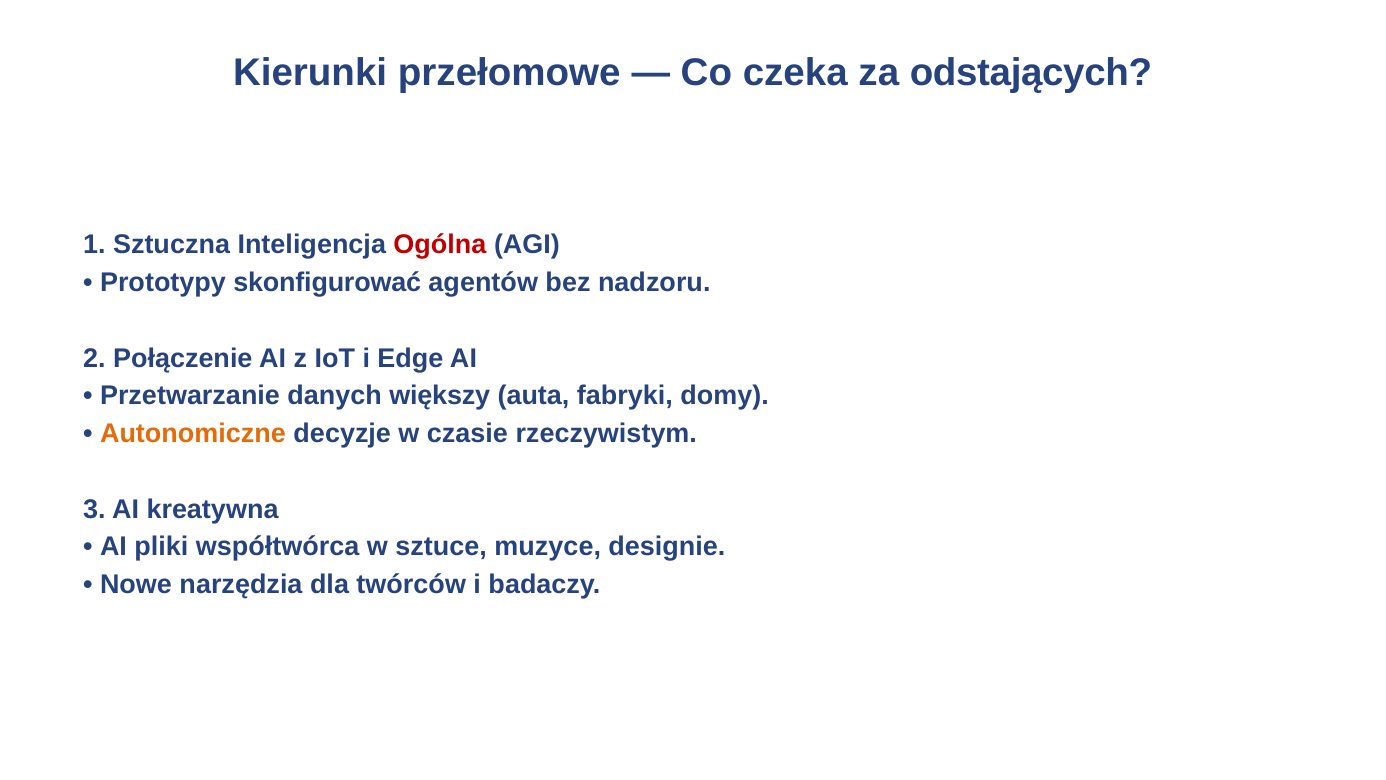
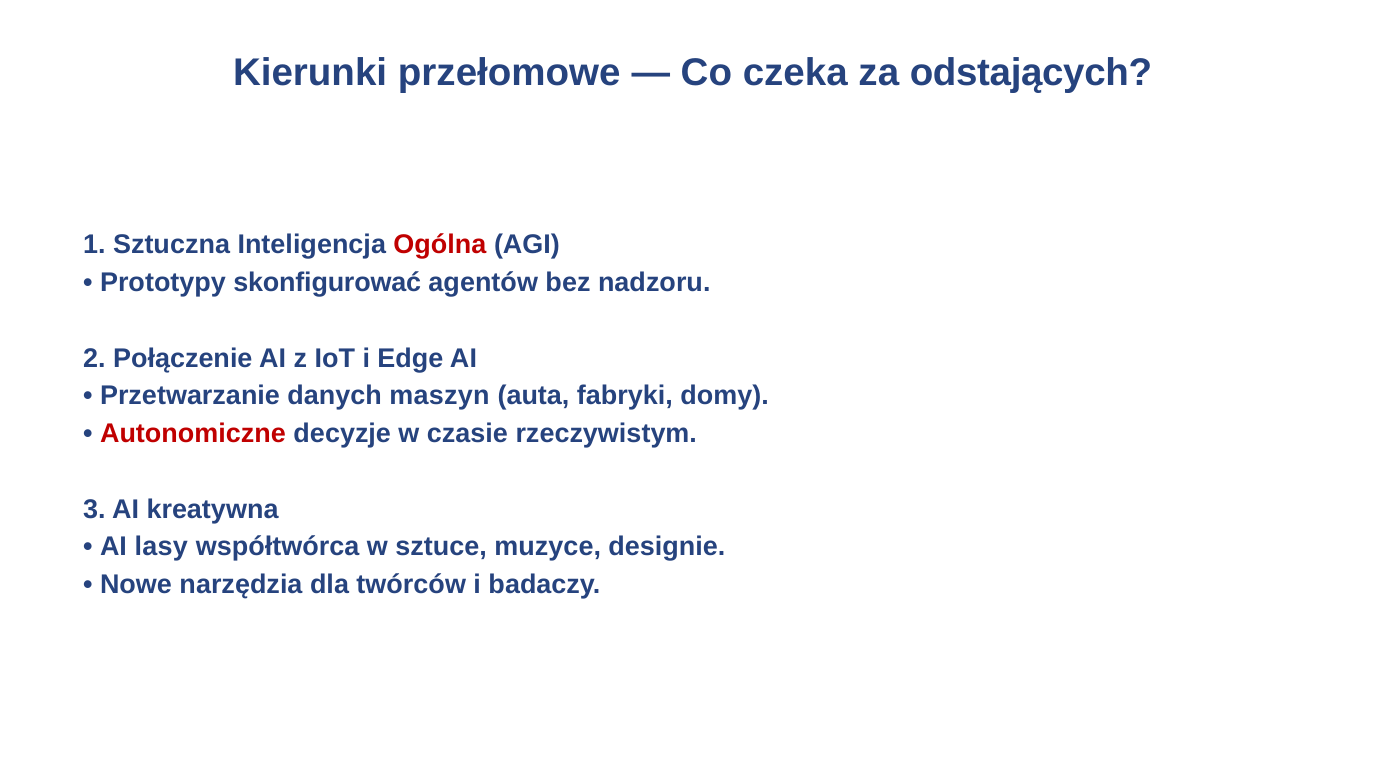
większy: większy -> maszyn (440, 396)
Autonomiczne colour: orange -> red (193, 433)
pliki: pliki -> lasy (161, 547)
